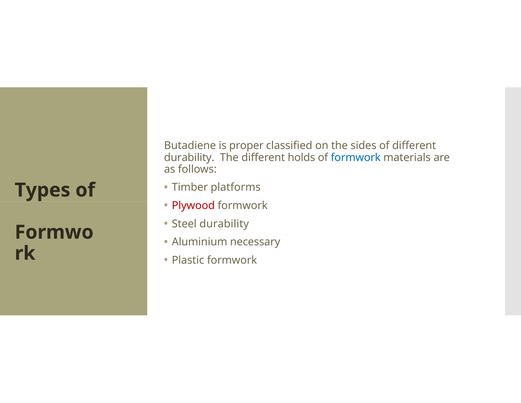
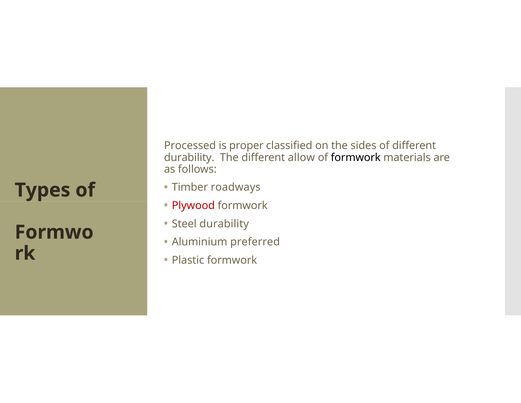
Butadiene: Butadiene -> Processed (190, 146)
holds: holds -> allow (301, 157)
formwork colour: blue -> black (356, 157)
platforms: platforms -> roadways (236, 187)
necessary: necessary -> preferred (255, 242)
